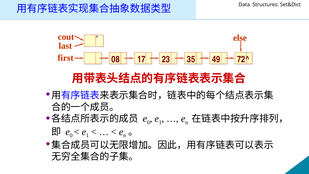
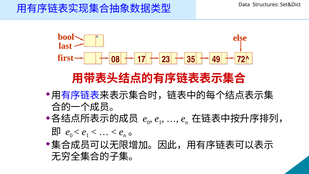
cout: cout -> bool (66, 37)
